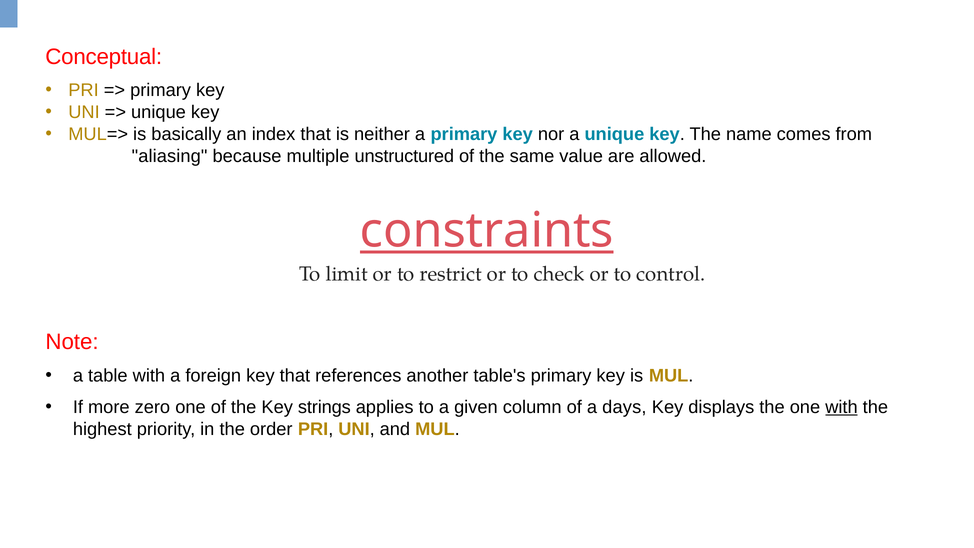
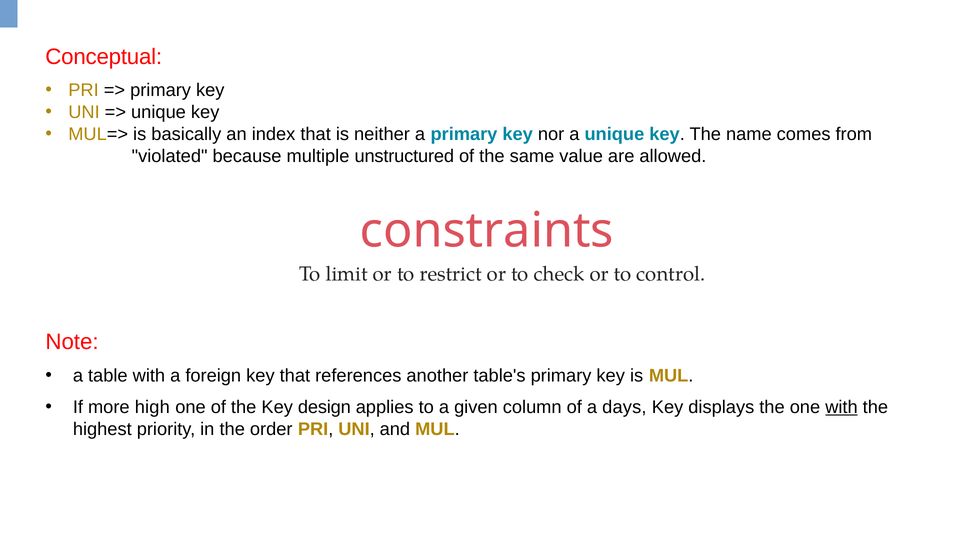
aliasing: aliasing -> violated (170, 156)
constraints underline: present -> none (487, 231)
zero: zero -> high (152, 407)
strings: strings -> design (324, 407)
